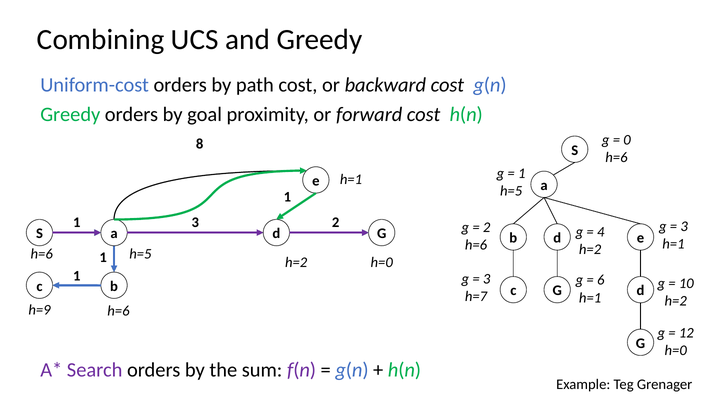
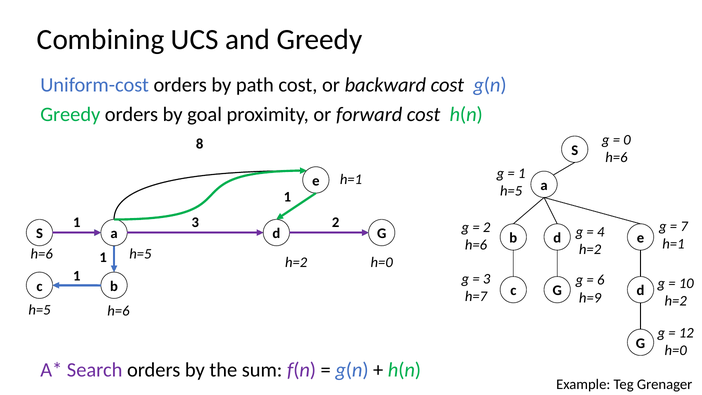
3: 3 -> 7 (684, 226)
h=1: h=1 -> h=9 (590, 298)
h=9: h=9 -> h=5 (40, 310)
